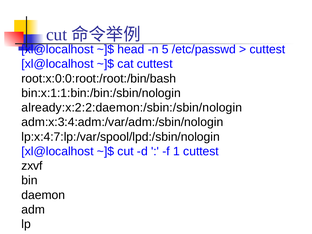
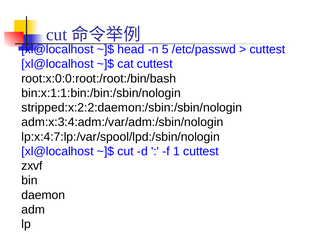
already:x:2:2:daemon:/sbin:/sbin/nologin: already:x:2:2:daemon:/sbin:/sbin/nologin -> stripped:x:2:2:daemon:/sbin:/sbin/nologin (132, 108)
